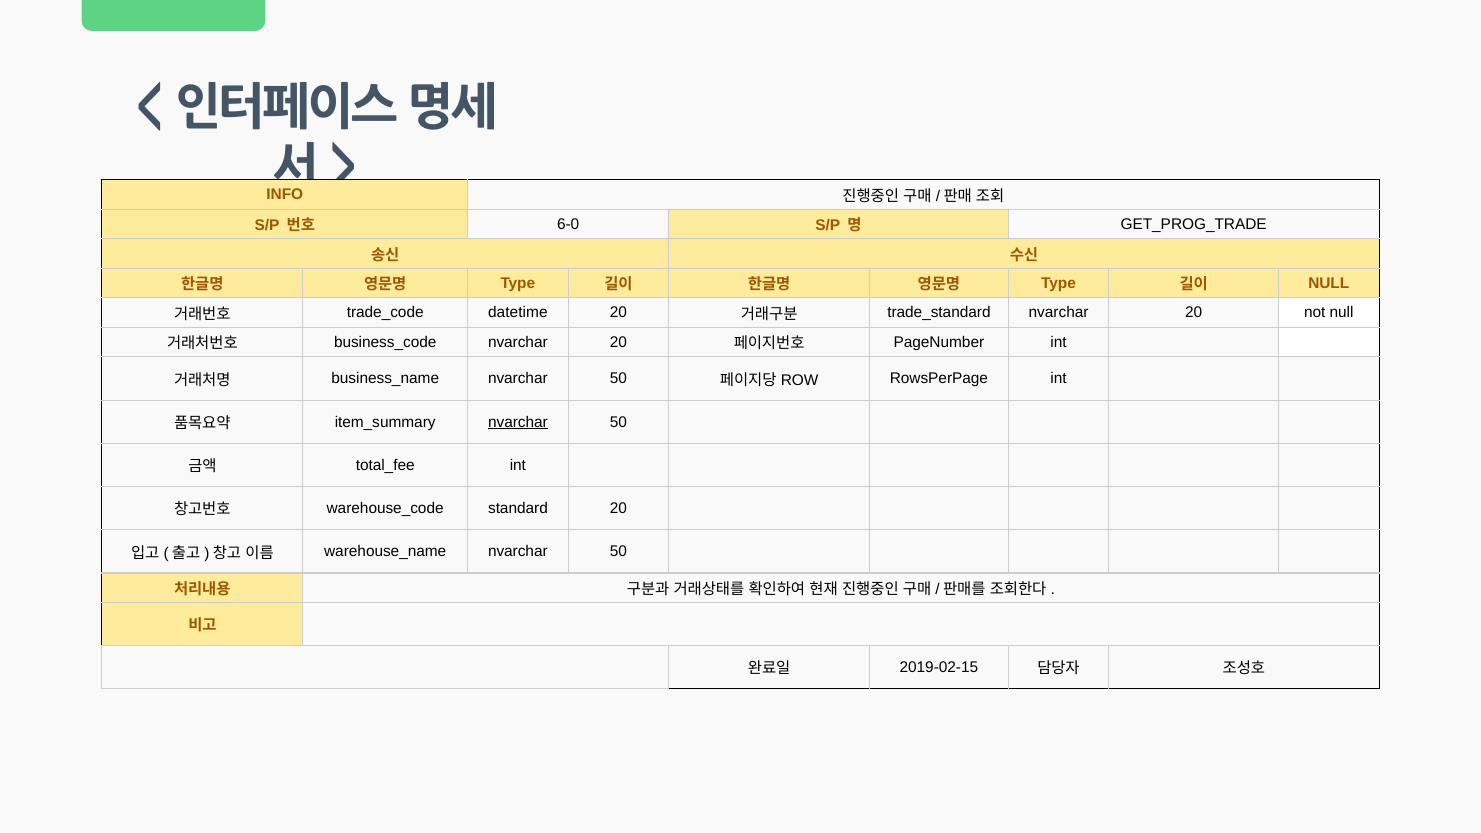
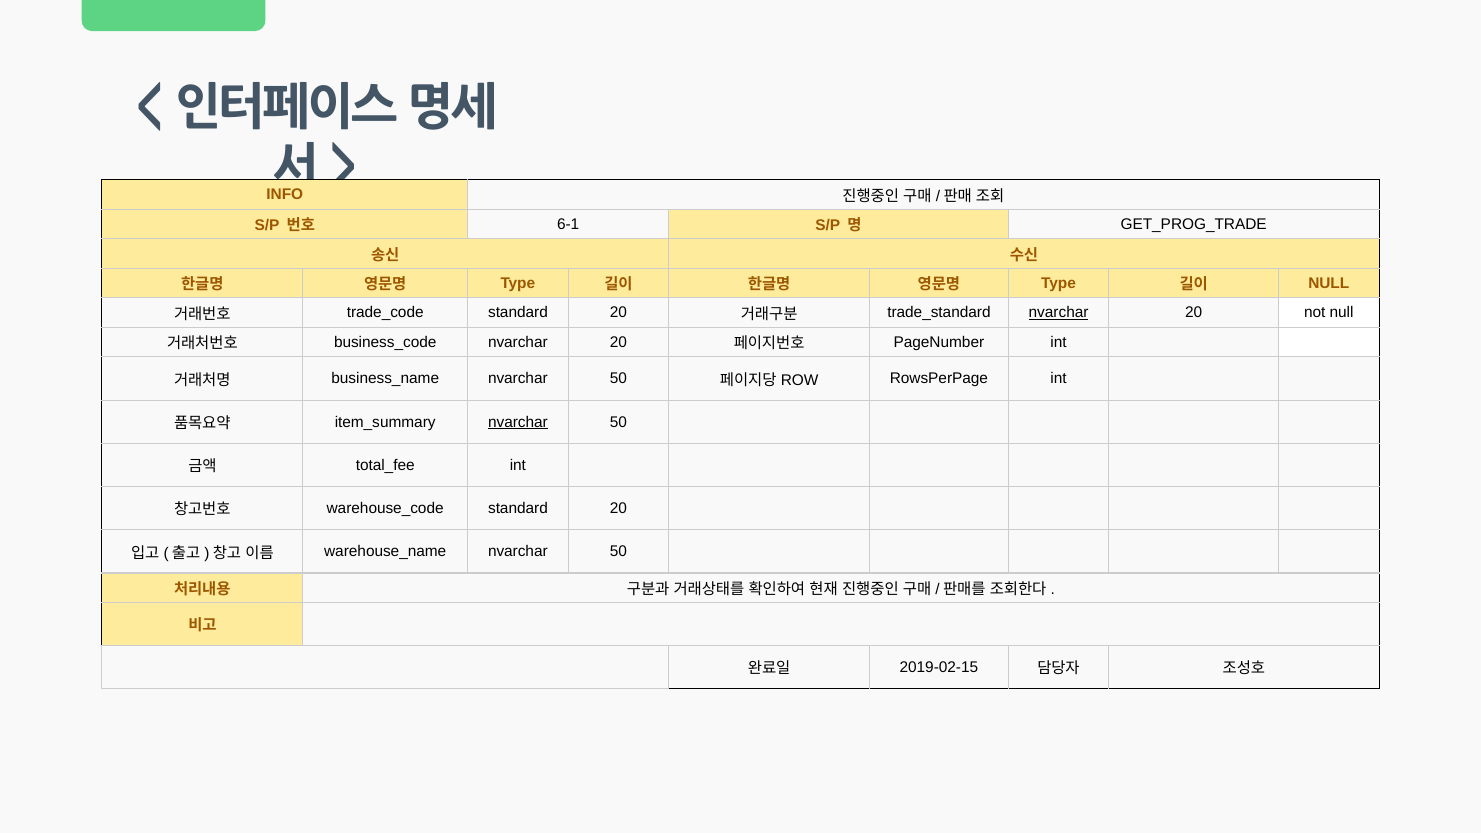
6-0: 6-0 -> 6-1 (568, 224)
datetime: datetime -> standard (518, 313)
nvarchar underline: none -> present (1059, 313)
